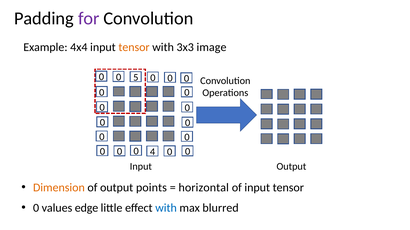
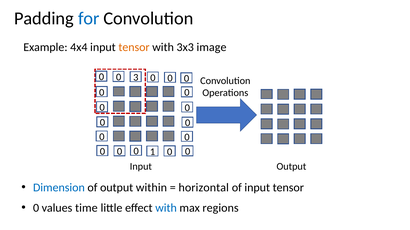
for colour: purple -> blue (89, 18)
5: 5 -> 3 (136, 78)
4: 4 -> 1 (153, 152)
Dimension colour: orange -> blue (59, 188)
points: points -> within (151, 188)
edge: edge -> time (86, 208)
blurred: blurred -> regions (221, 208)
